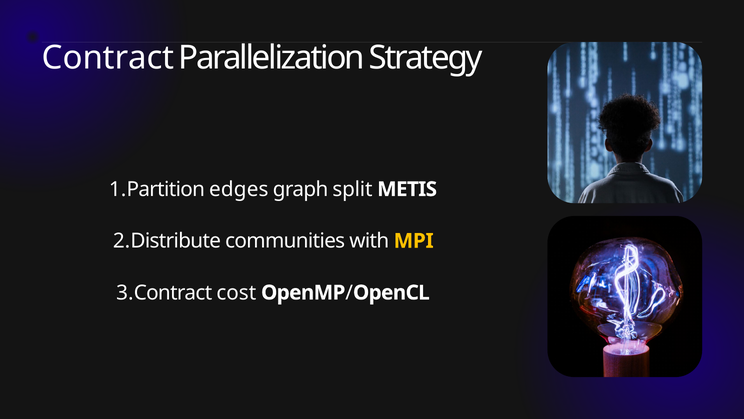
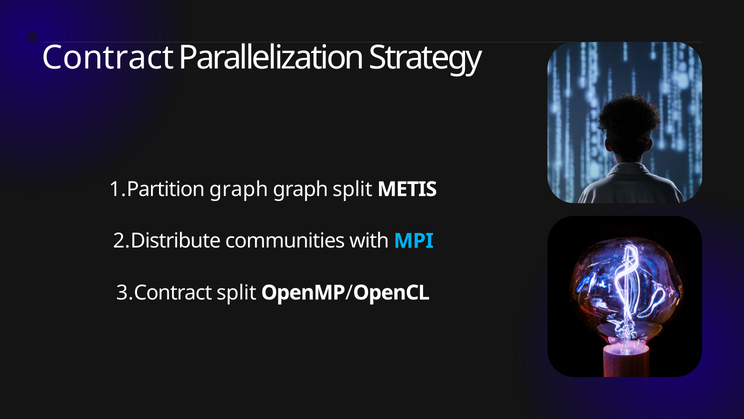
edges: edges -> graph (239, 189)
MPI colour: yellow -> light blue (414, 241)
cost: cost -> split (236, 292)
